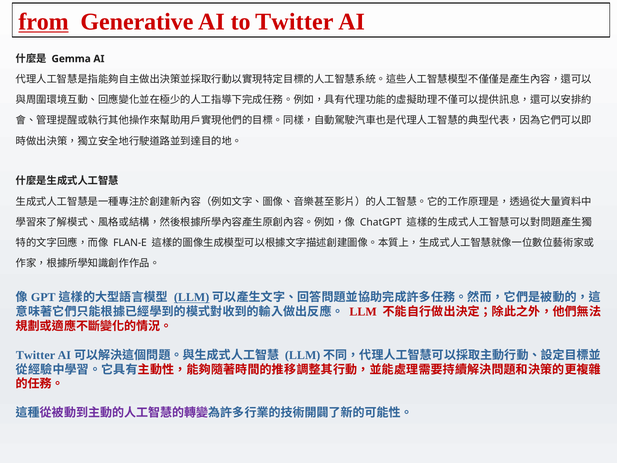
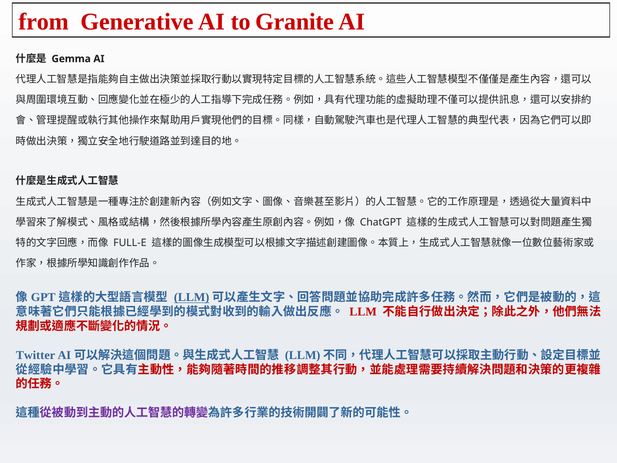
from underline: present -> none (44, 22)
to Twitter: Twitter -> Granite (295, 22)
FLAN-E: FLAN-E -> FULL-E (130, 243)
